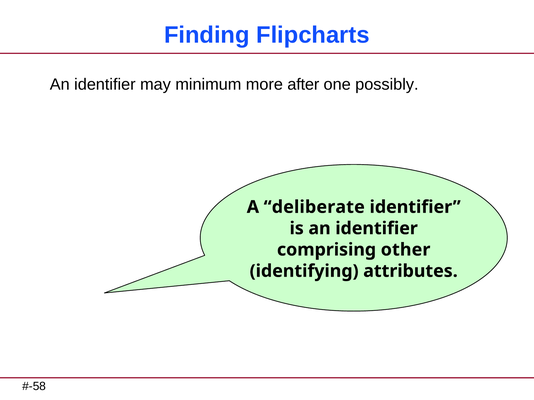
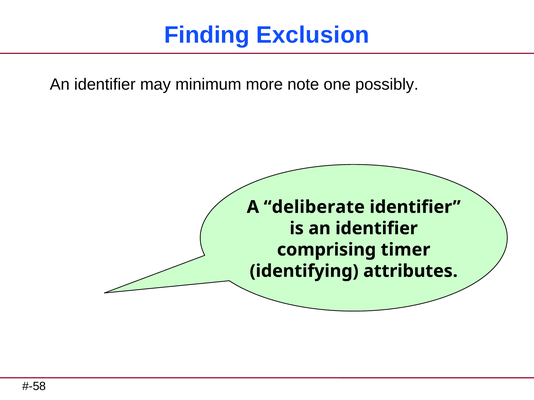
Flipcharts: Flipcharts -> Exclusion (313, 35)
after: after -> note (303, 85)
other: other -> timer (406, 250)
